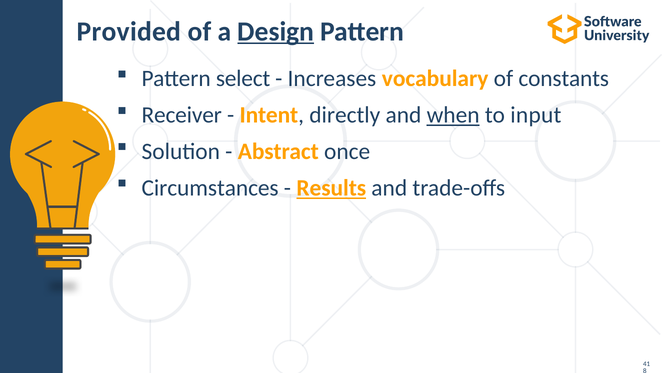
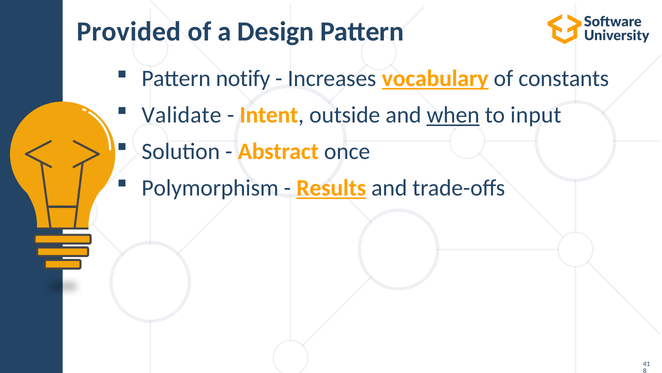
Design underline: present -> none (276, 31)
select: select -> notify (243, 79)
vocabulary underline: none -> present (435, 79)
Receiver: Receiver -> Validate (182, 115)
directly: directly -> outside (345, 115)
Circumstances: Circumstances -> Polymorphism (210, 188)
